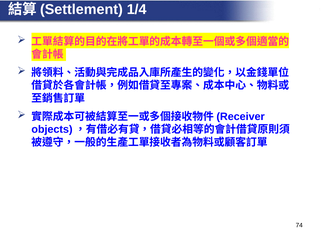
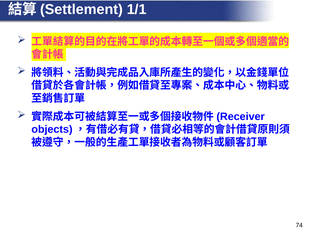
1/4: 1/4 -> 1/1 (137, 10)
